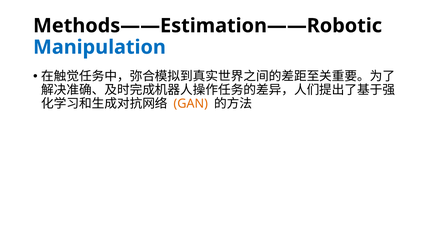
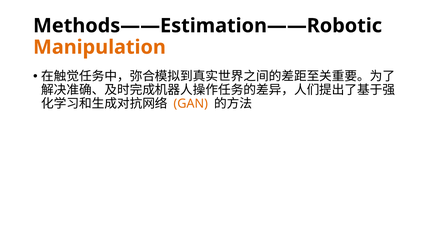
Manipulation colour: blue -> orange (99, 47)
